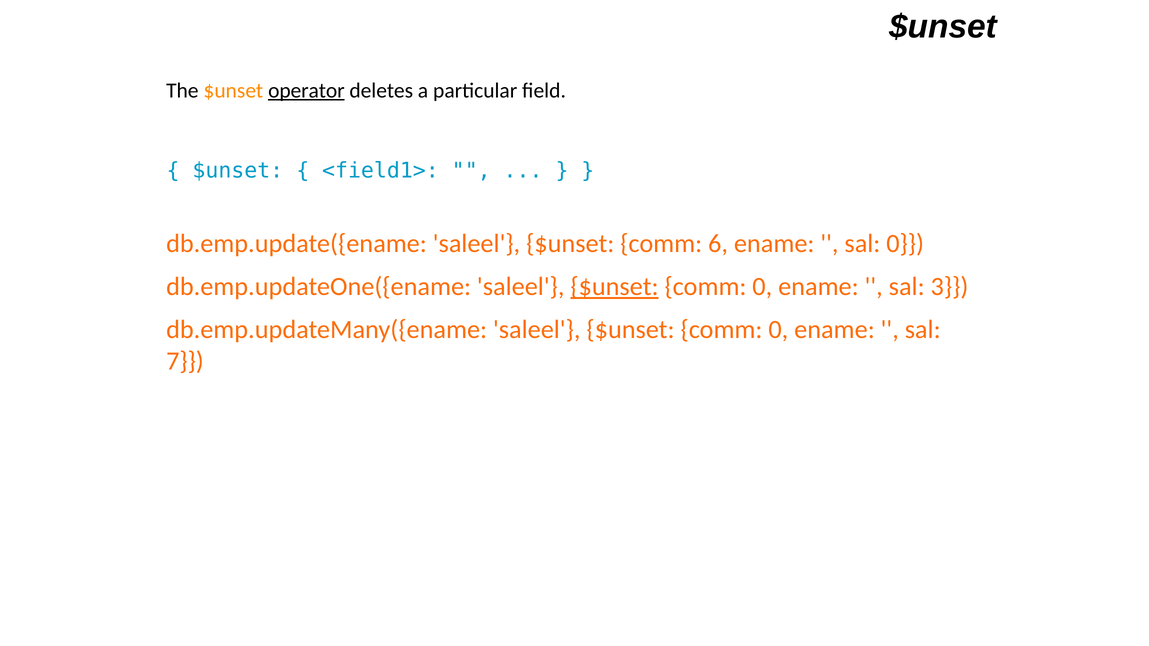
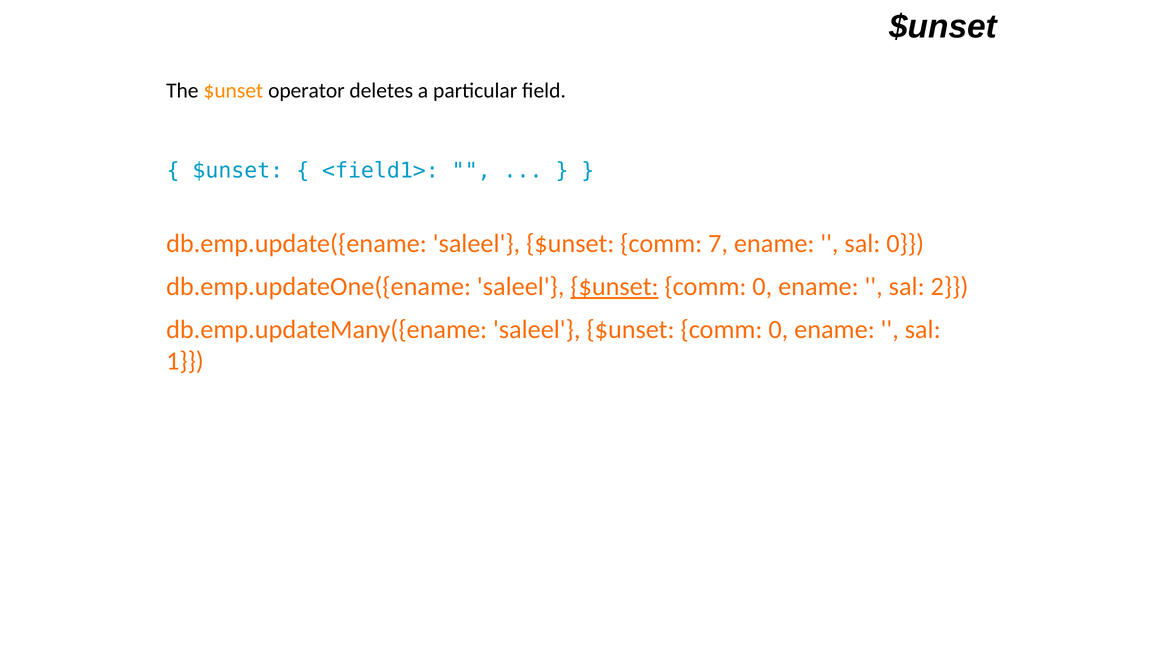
operator underline: present -> none (306, 90)
6: 6 -> 7 (718, 244)
3: 3 -> 2 (949, 287)
7: 7 -> 1 (185, 362)
